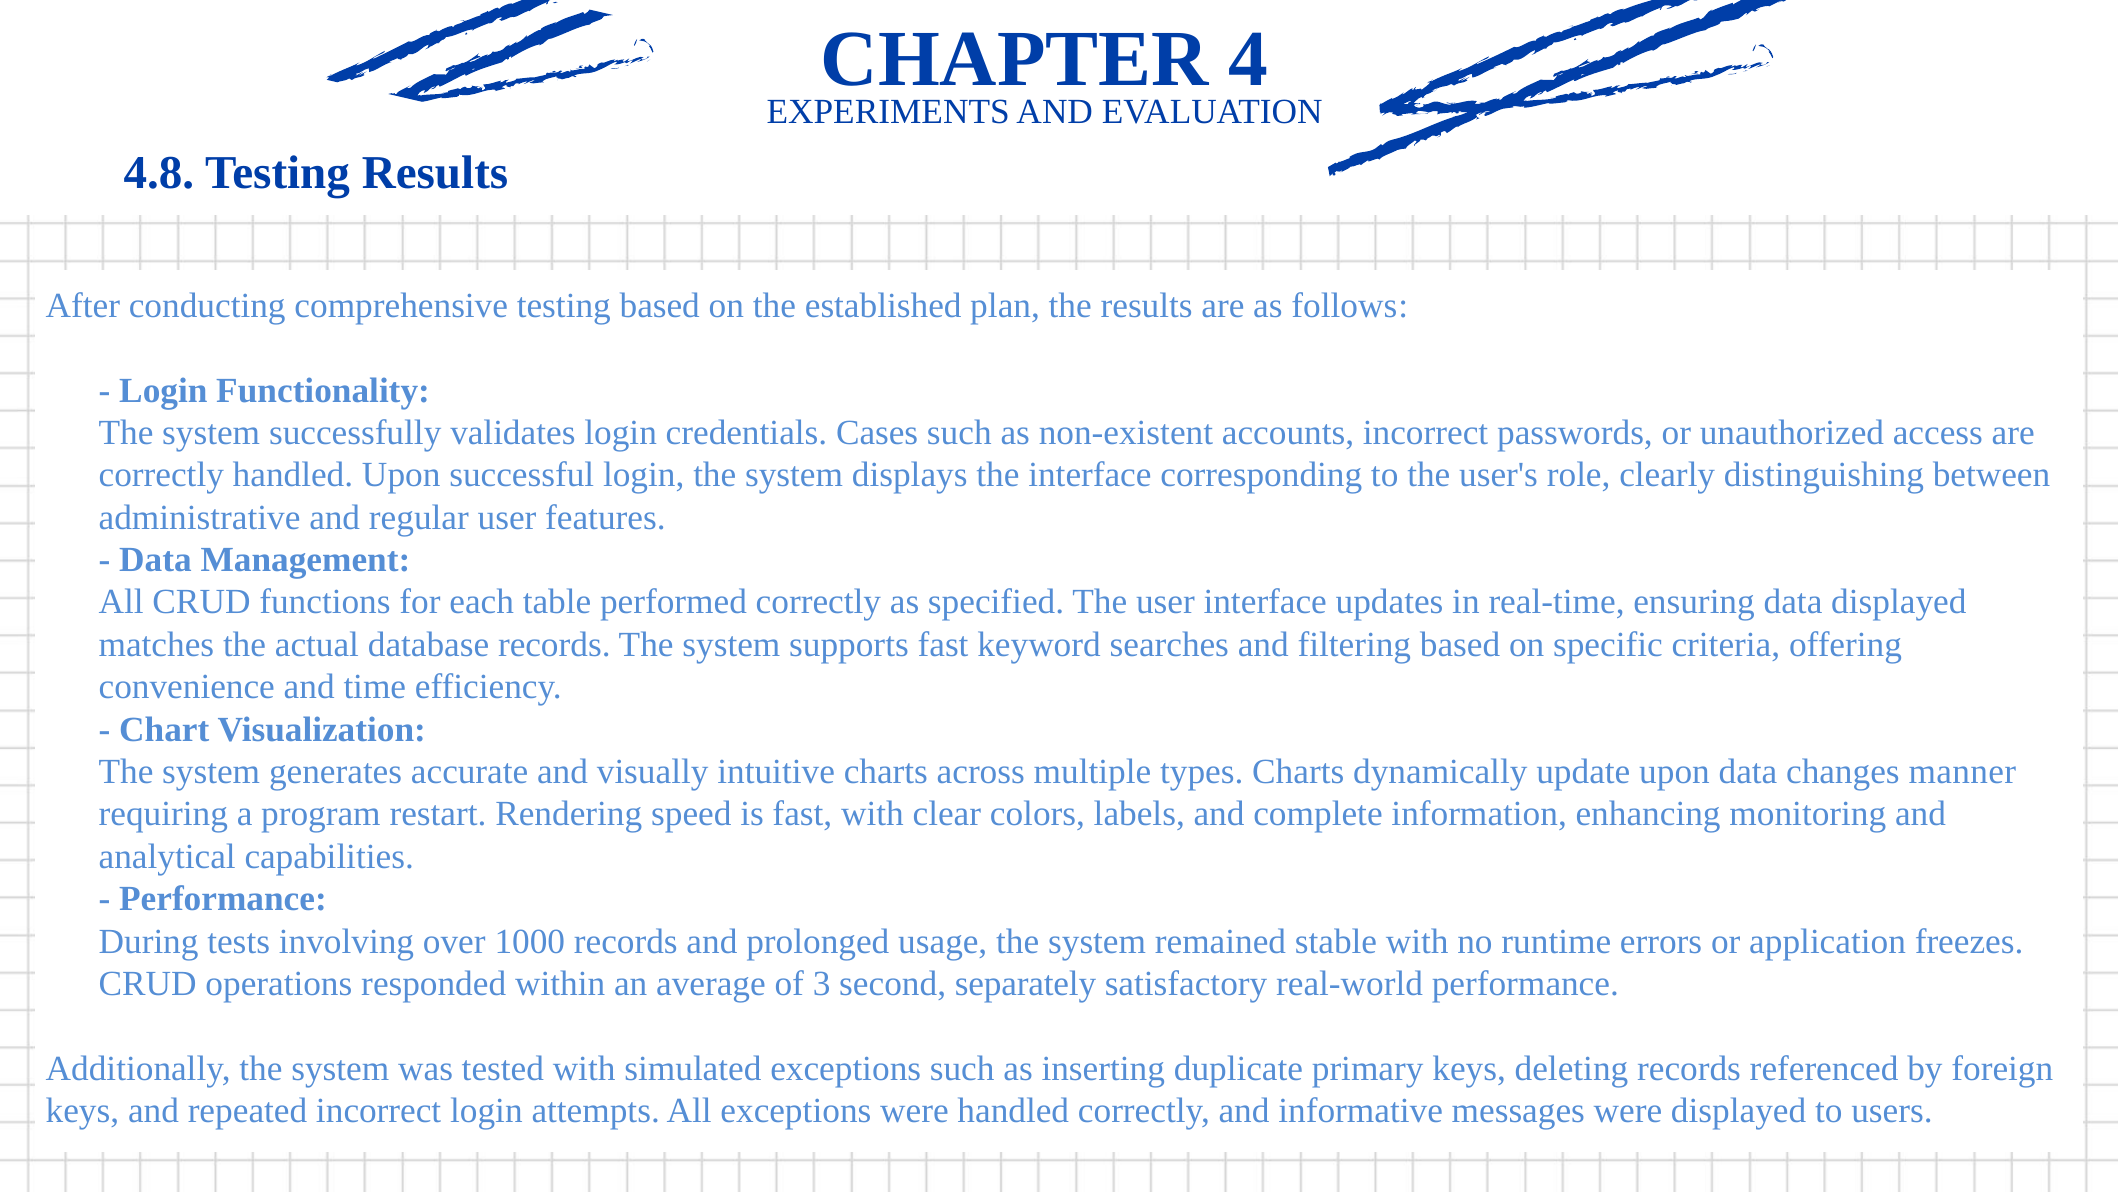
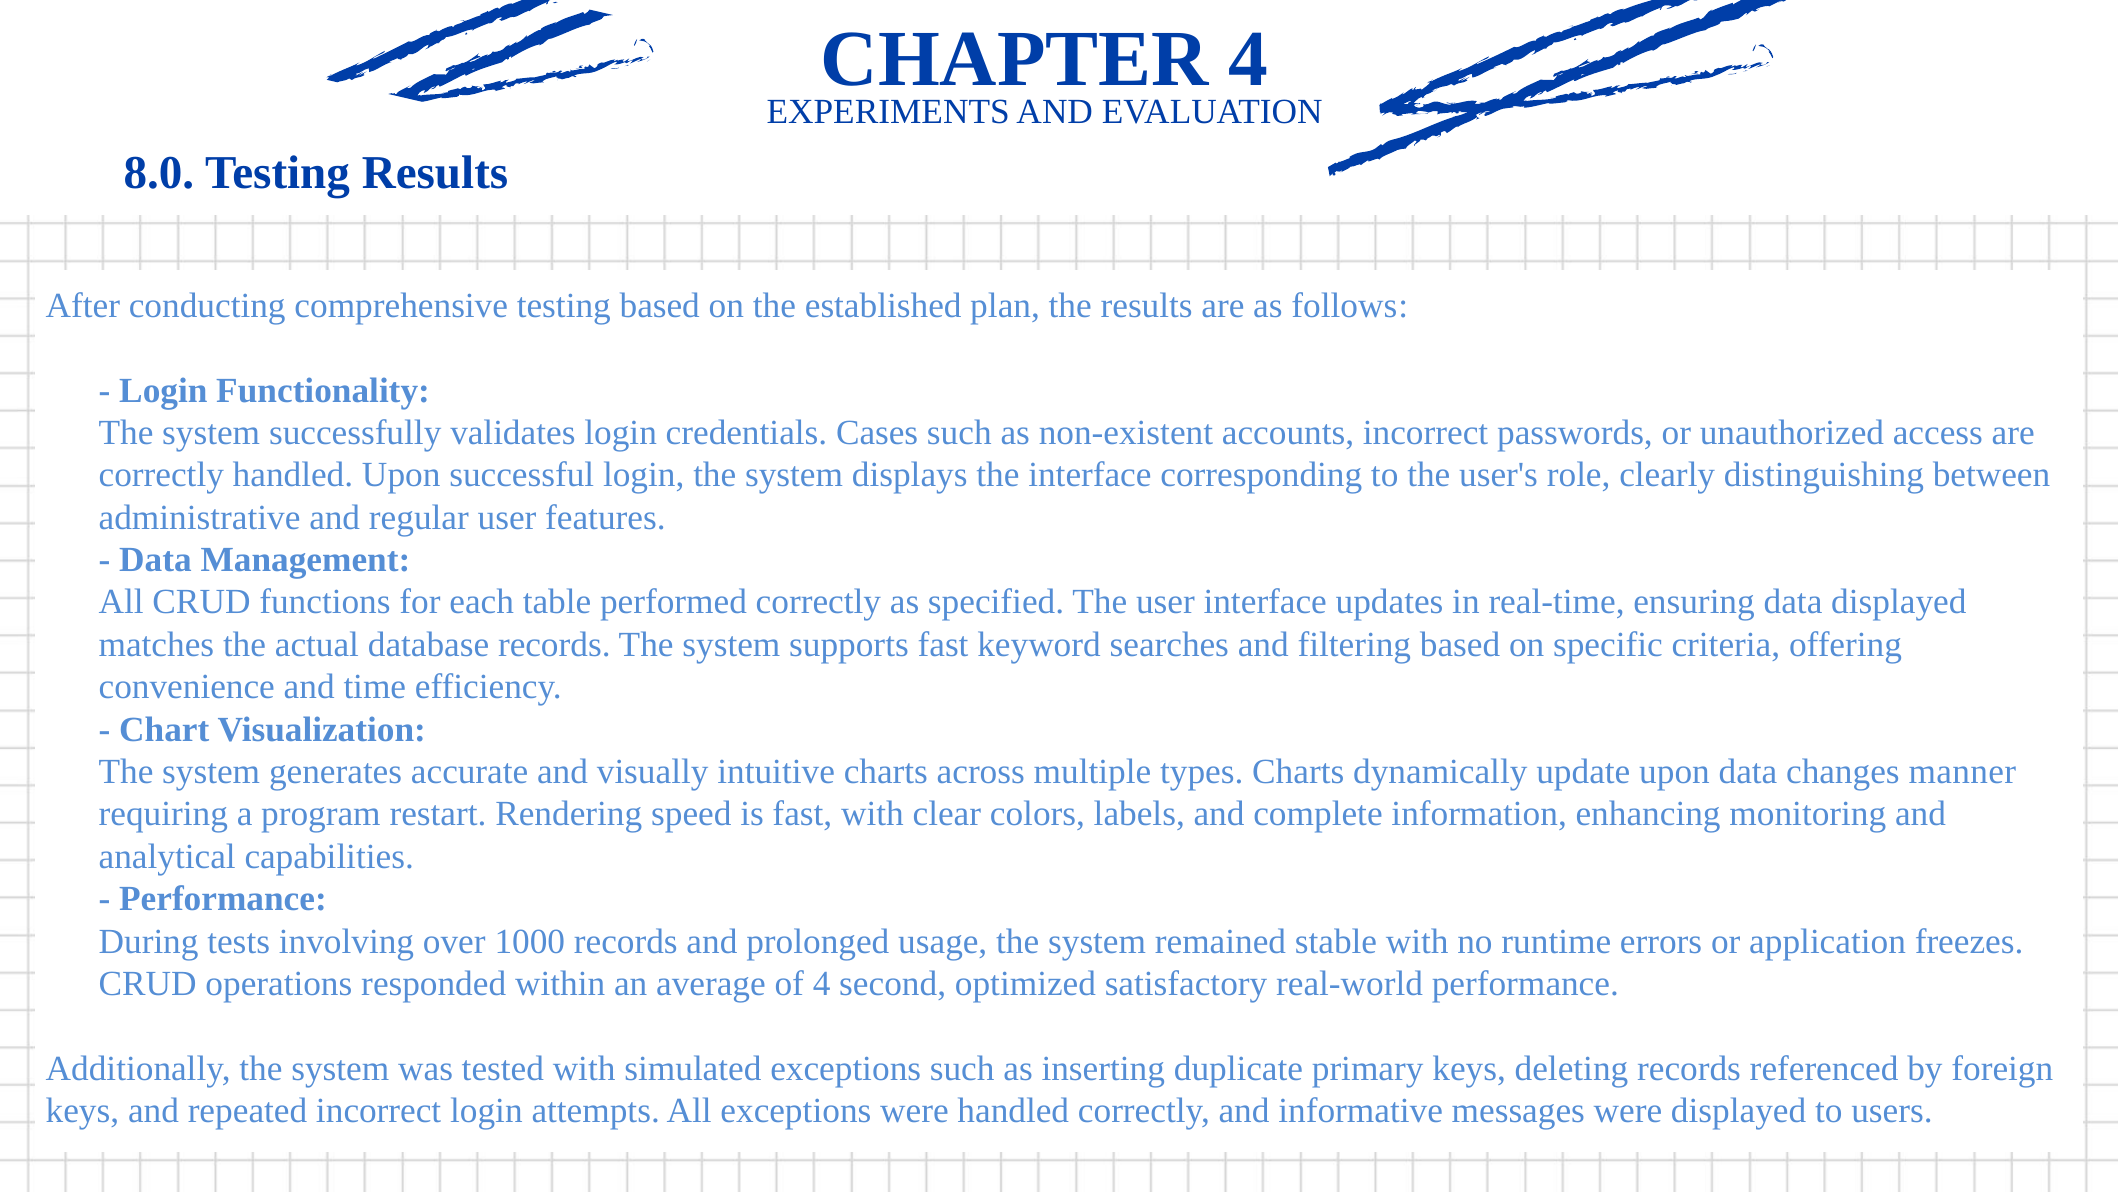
4.8: 4.8 -> 8.0 (159, 173)
of 3: 3 -> 4 (822, 983)
separately: separately -> optimized (1025, 983)
